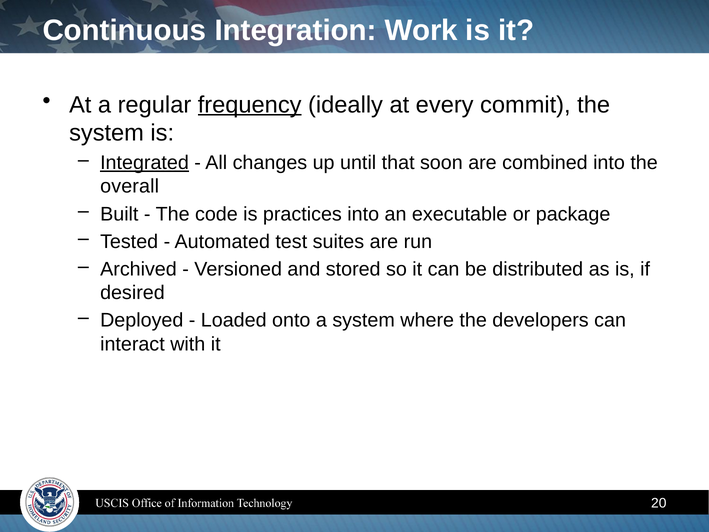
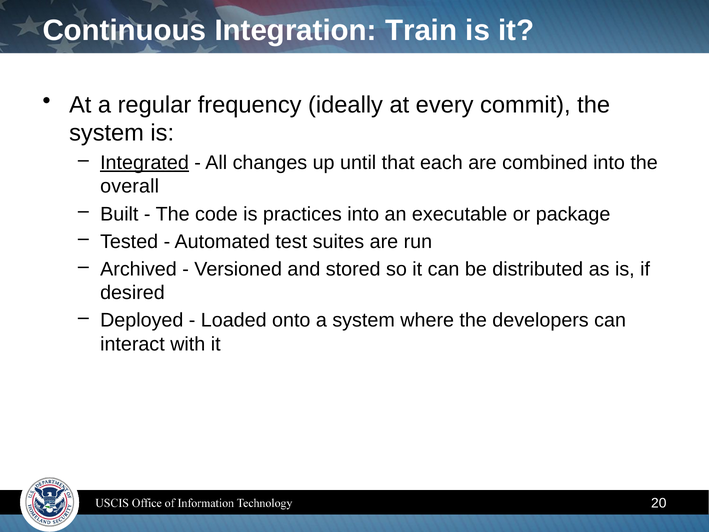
Work: Work -> Train (421, 30)
frequency underline: present -> none (250, 105)
soon: soon -> each (441, 163)
